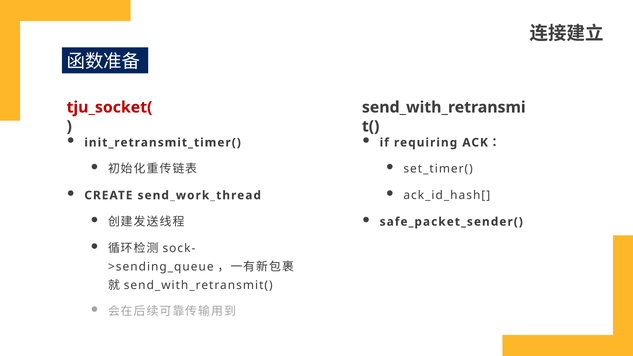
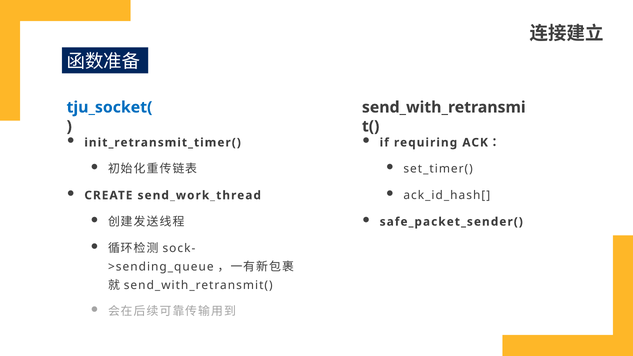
tju_socket( colour: red -> blue (109, 107)
